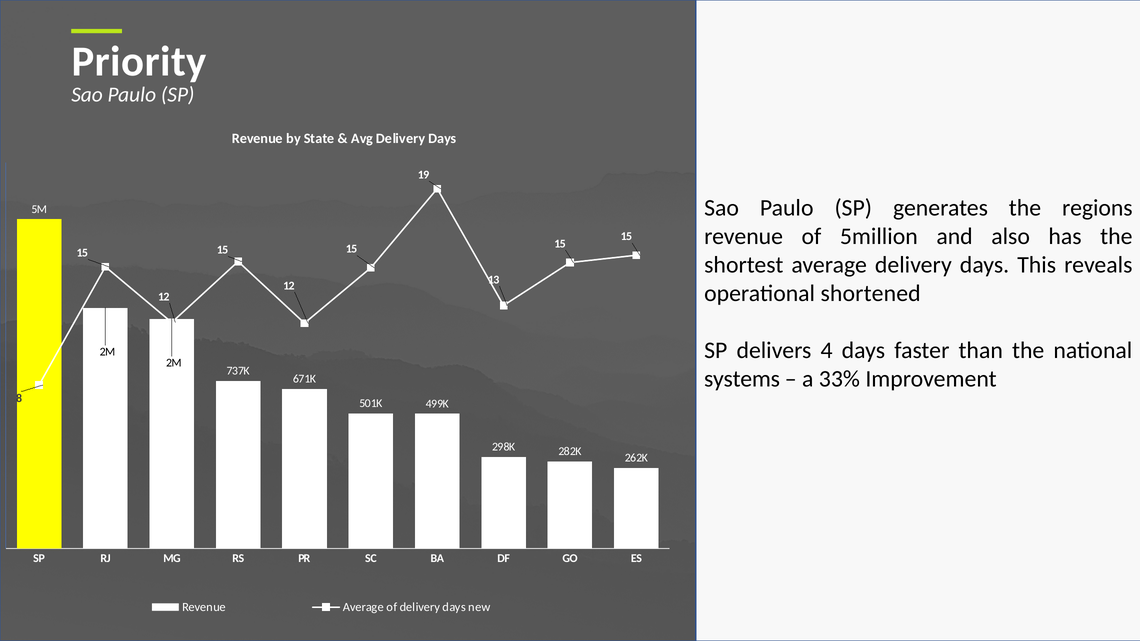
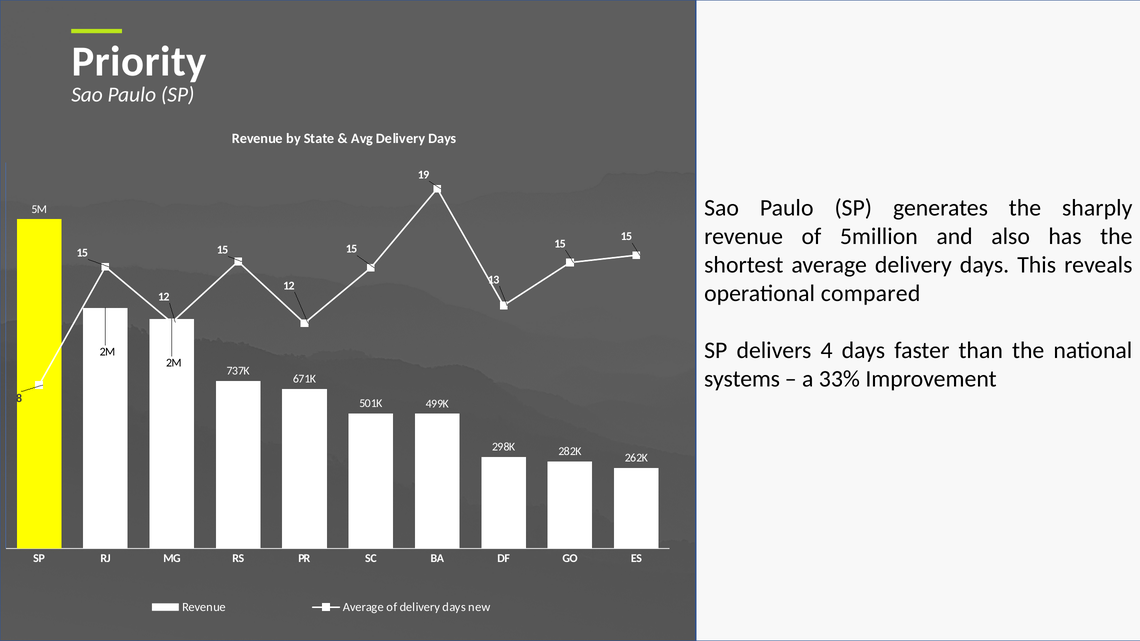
regions: regions -> sharply (1097, 208)
shortened: shortened -> compared (871, 294)
